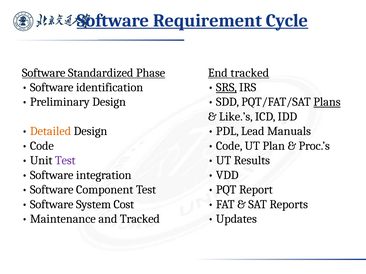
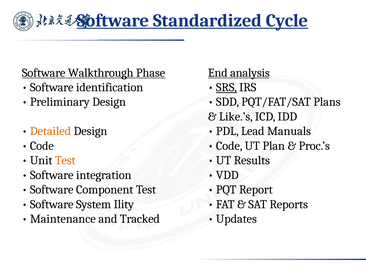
Requirement: Requirement -> Standardized (207, 21)
Standardized: Standardized -> Walkthrough (101, 73)
End tracked: tracked -> analysis (250, 73)
Plans underline: present -> none (327, 102)
Test colour: purple -> orange (65, 161)
Cost: Cost -> Ility (124, 205)
